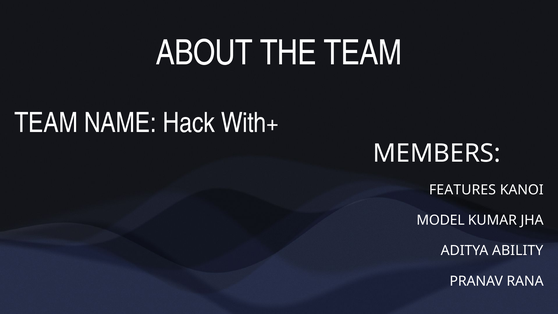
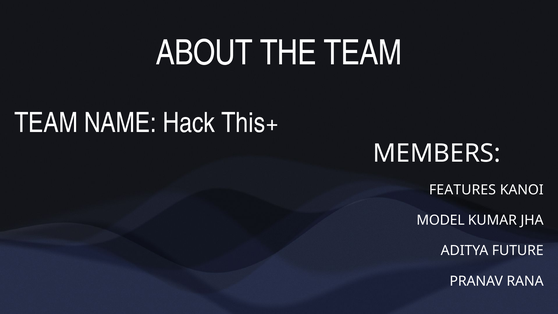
With+: With+ -> This+ (250, 123)
ABILITY: ABILITY -> FUTURE (518, 251)
